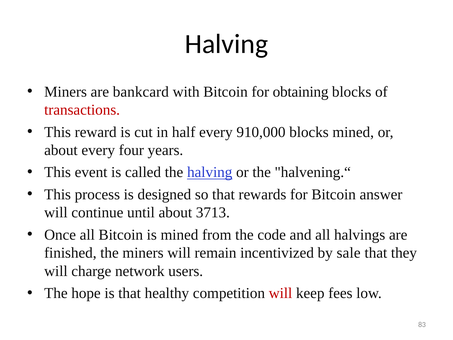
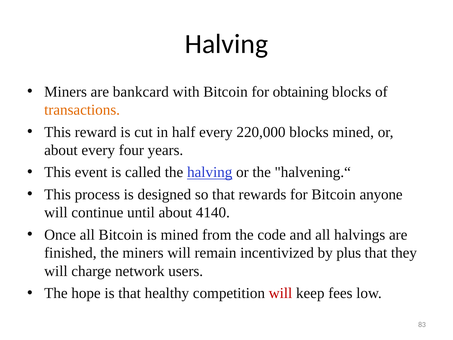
transactions colour: red -> orange (82, 110)
910,000: 910,000 -> 220,000 (261, 132)
answer: answer -> anyone (381, 194)
3713: 3713 -> 4140 (213, 212)
sale: sale -> plus (349, 253)
